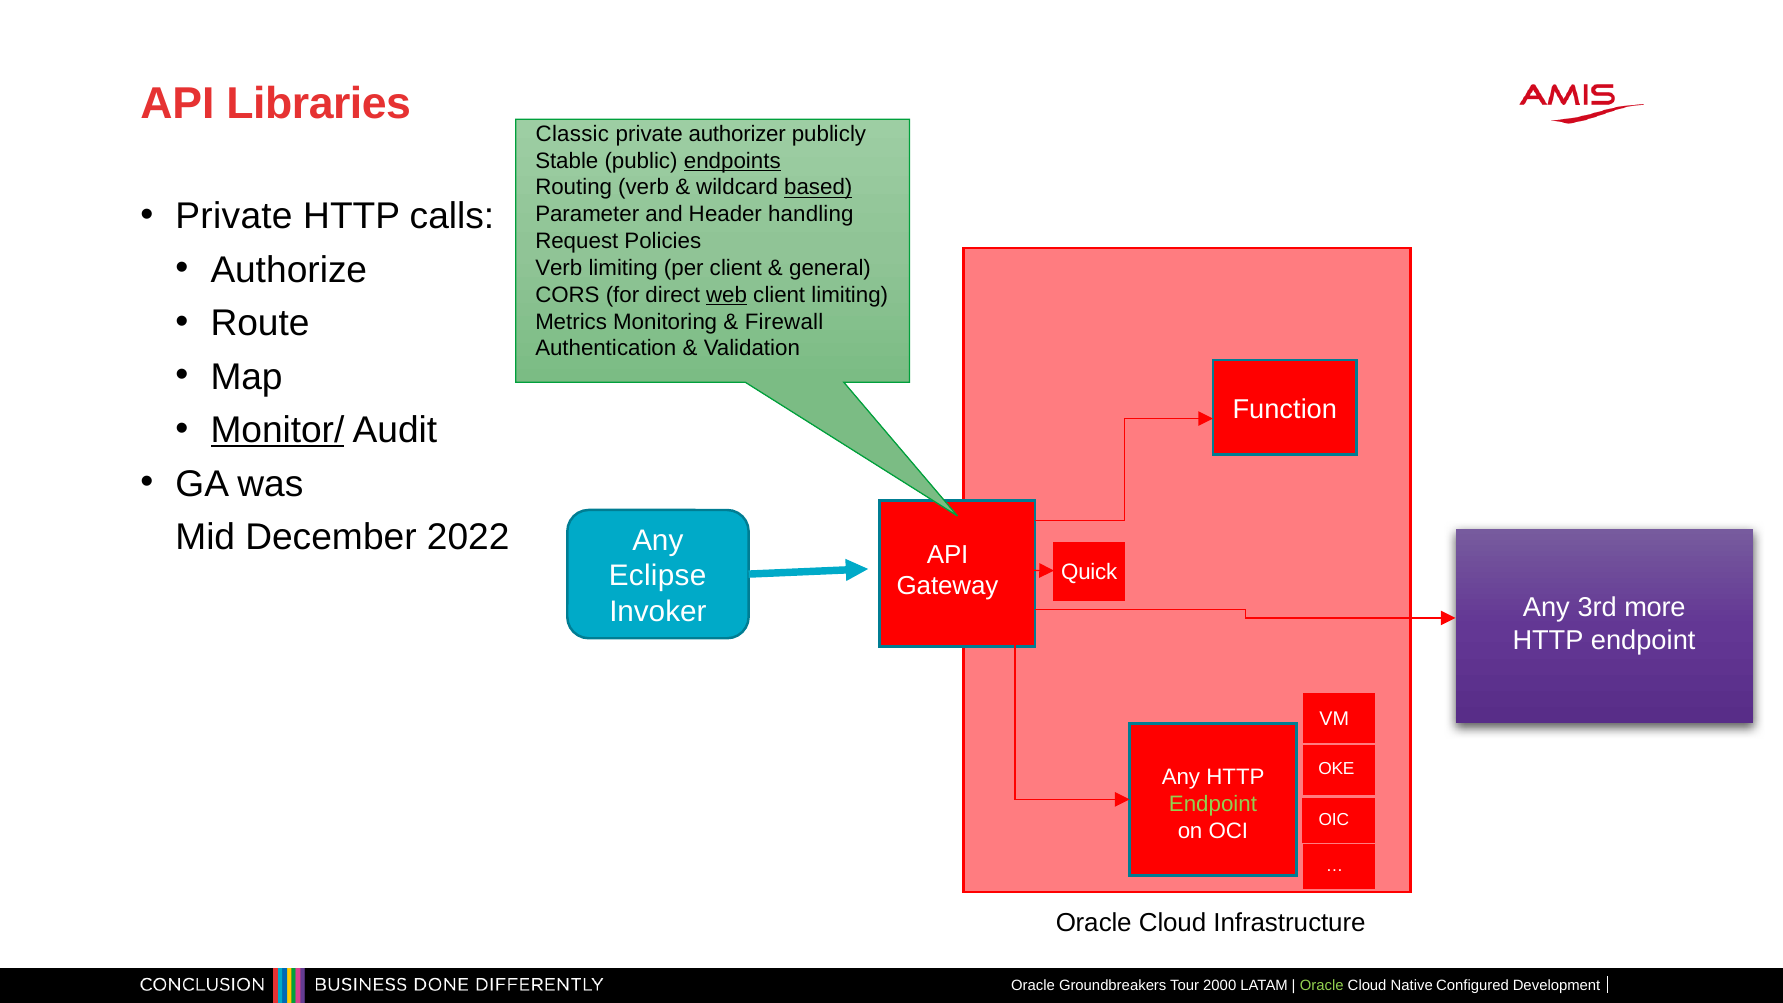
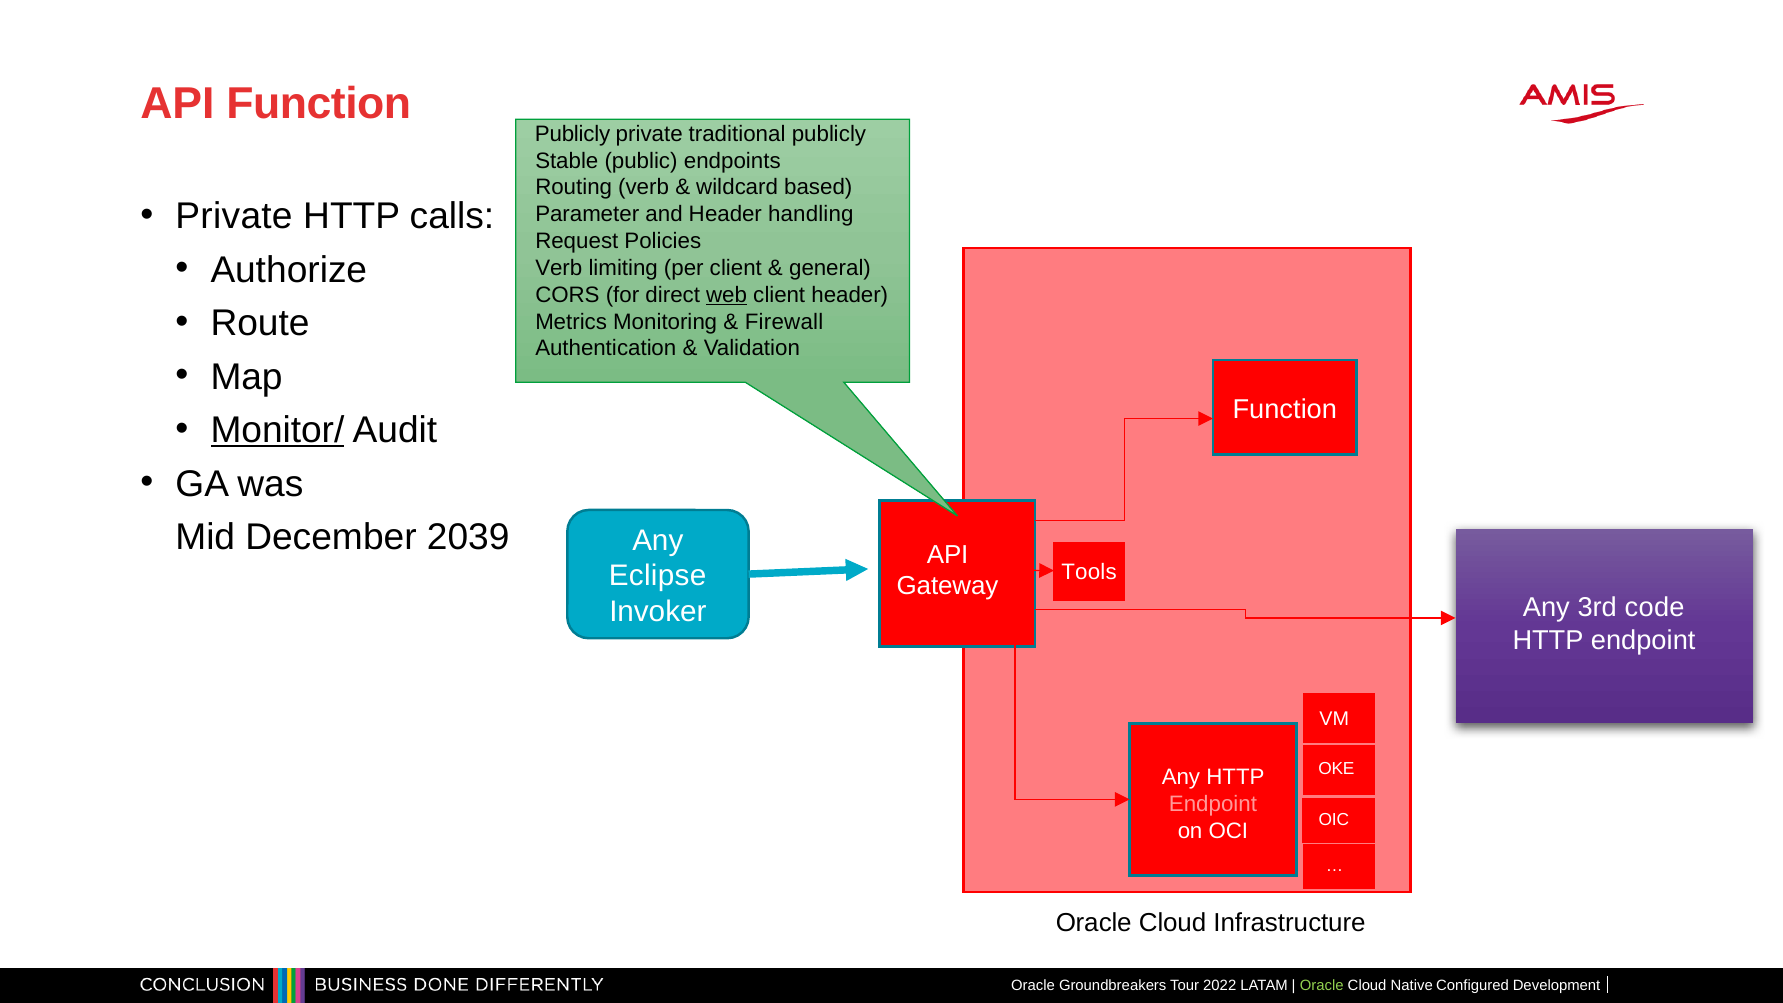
API Libraries: Libraries -> Function (319, 104)
Classic: Classic -> Publicly (573, 134)
authorizer: authorizer -> traditional (737, 134)
endpoints underline: present -> none (732, 161)
based underline: present -> none (818, 188)
client limiting: limiting -> header (850, 295)
2022: 2022 -> 2039 (468, 537)
Quick: Quick -> Tools (1089, 572)
more: more -> code (1655, 607)
Endpoint colour: light green -> pink (1213, 804)
2000: 2000 -> 2022 (1220, 986)
